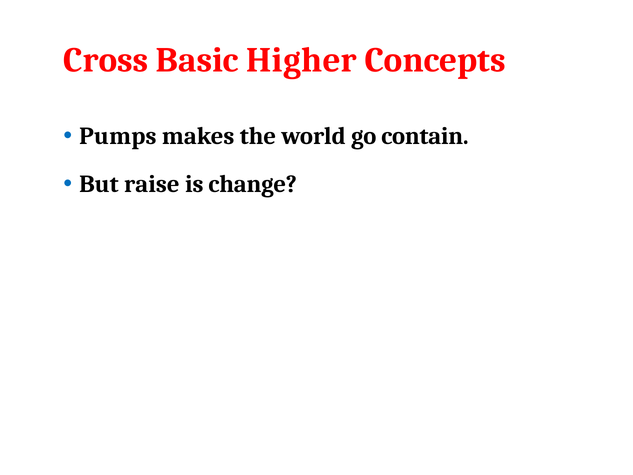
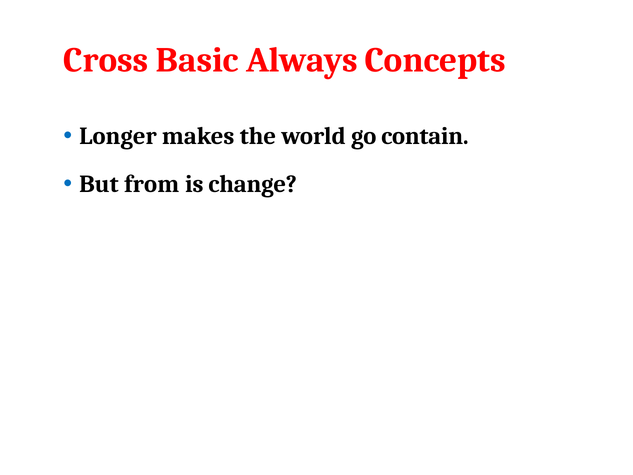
Higher: Higher -> Always (302, 60)
Pumps: Pumps -> Longer (118, 136)
raise: raise -> from (152, 184)
